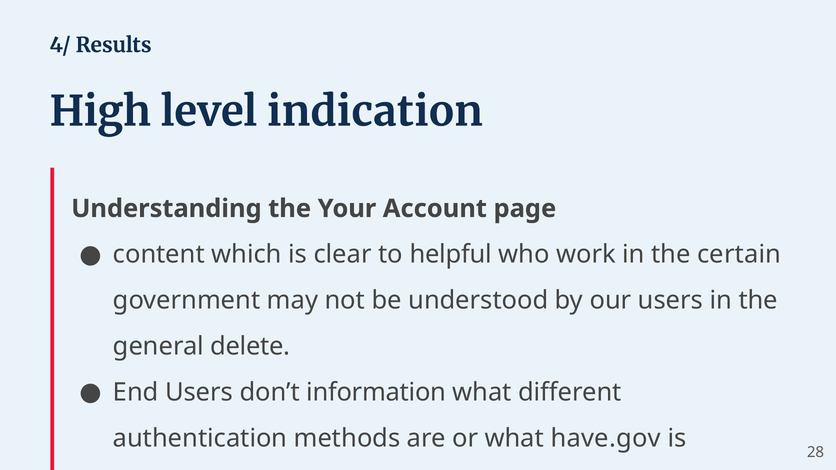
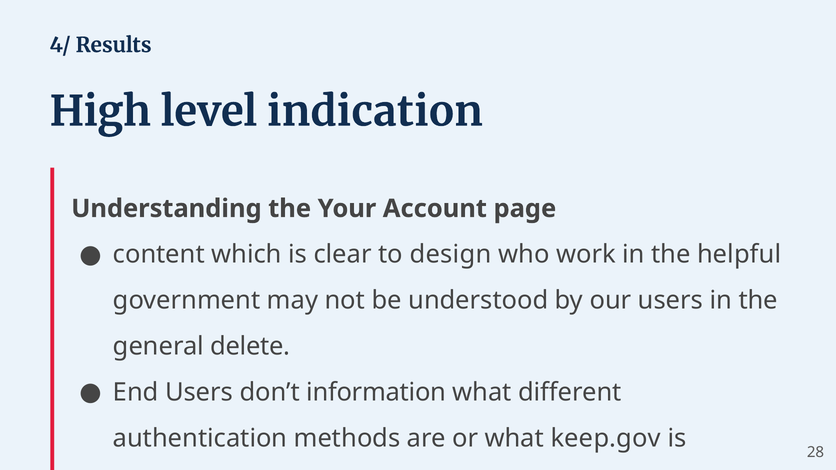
helpful: helpful -> design (450, 255)
certain: certain -> helpful (739, 255)
have.gov: have.gov -> keep.gov (606, 438)
